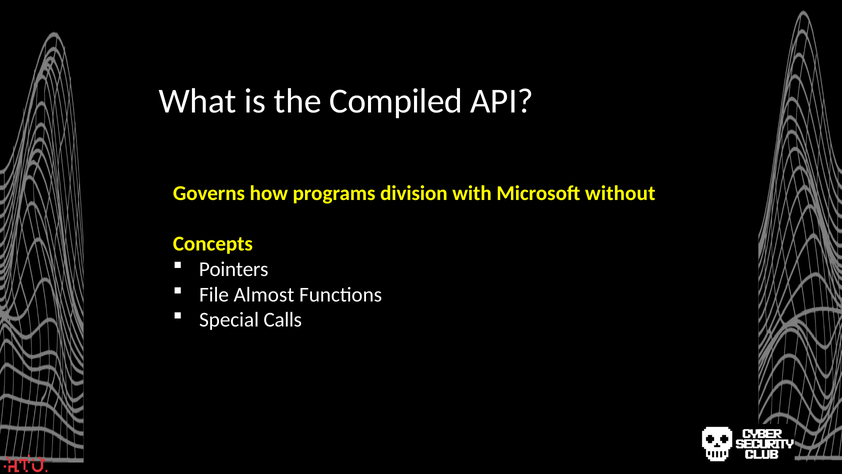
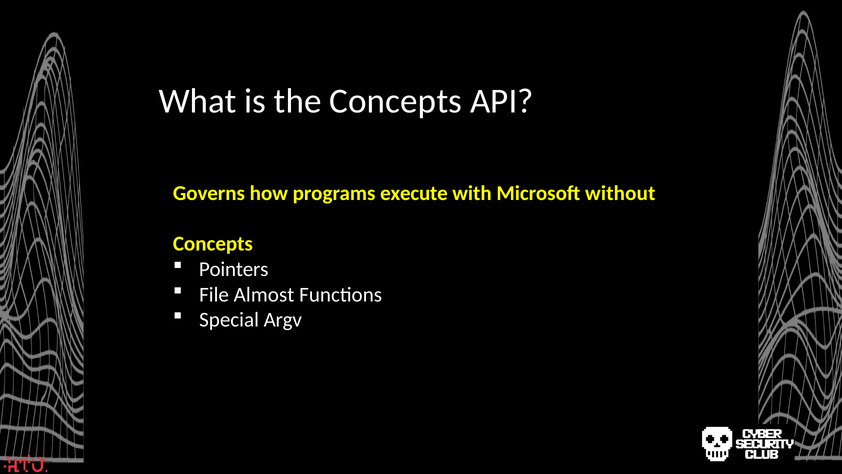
the Compiled: Compiled -> Concepts (396, 101)
division: division -> execute (414, 193)
Calls: Calls -> Argv (283, 320)
